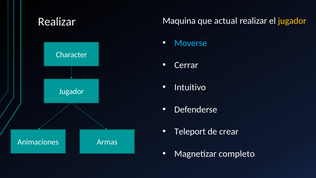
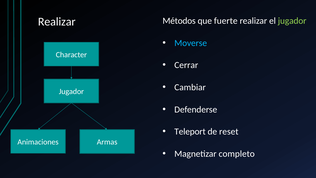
Maquina: Maquina -> Métodos (179, 21)
actual: actual -> fuerte (226, 21)
jugador colour: yellow -> light green (292, 21)
Intuitivo: Intuitivo -> Cambiar (190, 87)
crear: crear -> reset (229, 132)
